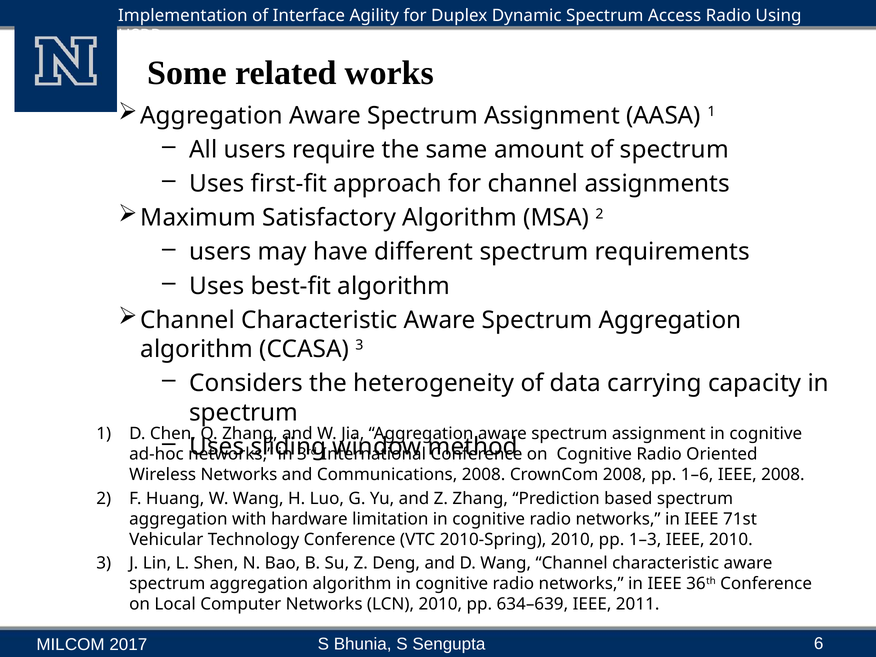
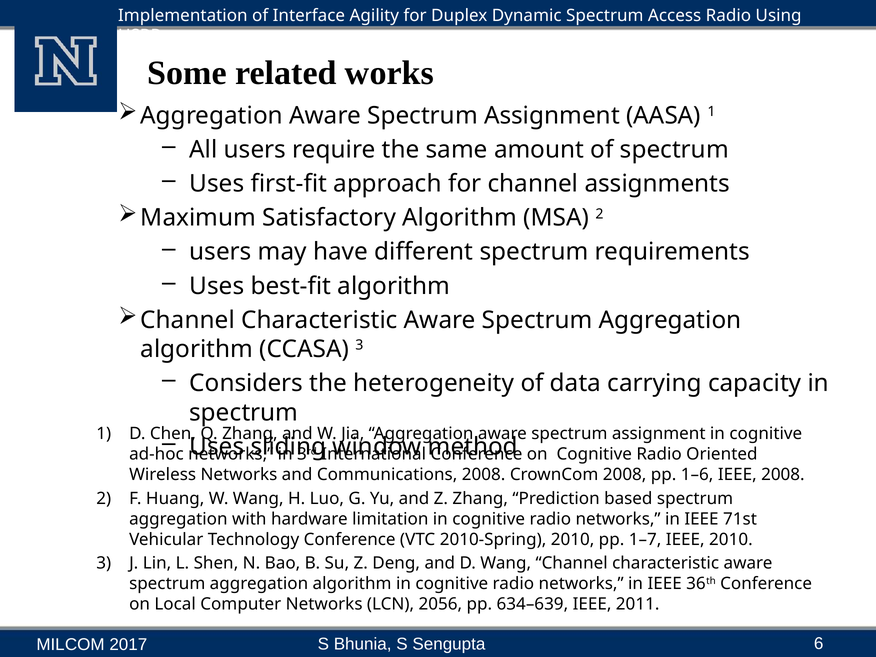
1–3: 1–3 -> 1–7 (645, 539)
LCN 2010: 2010 -> 2056 (440, 604)
